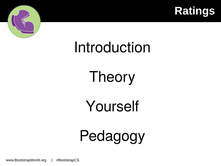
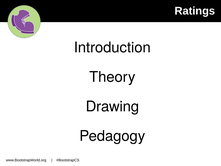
Yourself: Yourself -> Drawing (112, 106)
